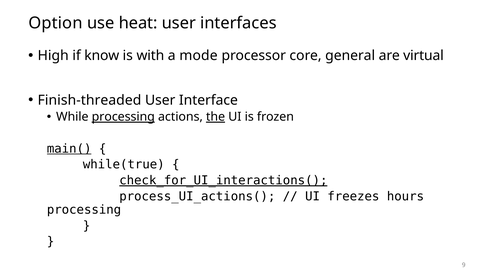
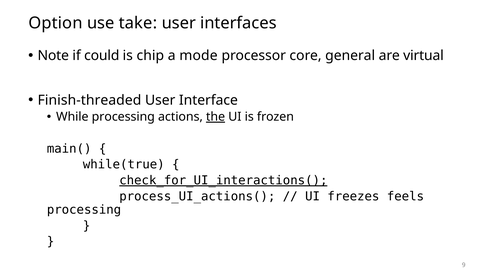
heat: heat -> take (138, 23)
High: High -> Note (53, 56)
know: know -> could (102, 56)
with: with -> chip (150, 56)
processing underline: present -> none (123, 117)
main( underline: present -> none (69, 149)
hours: hours -> feels (405, 196)
